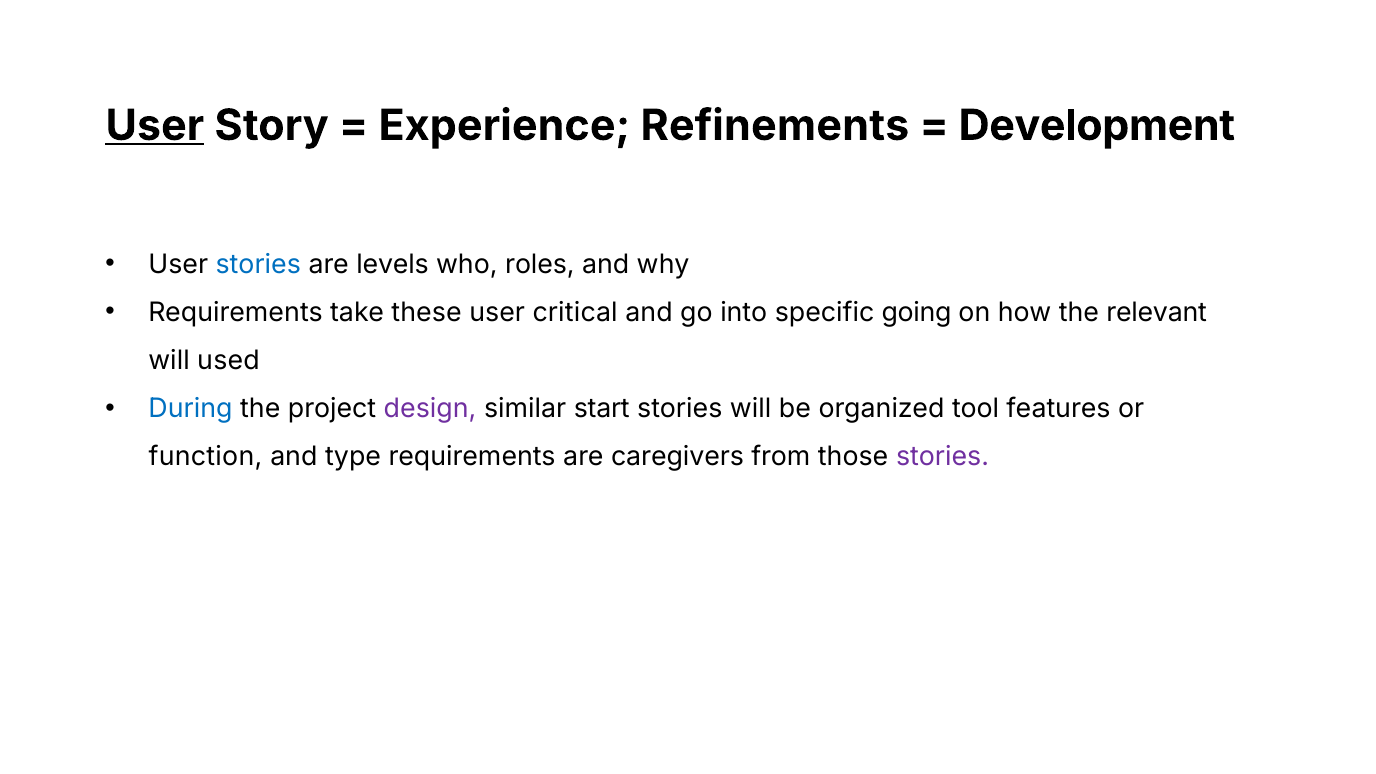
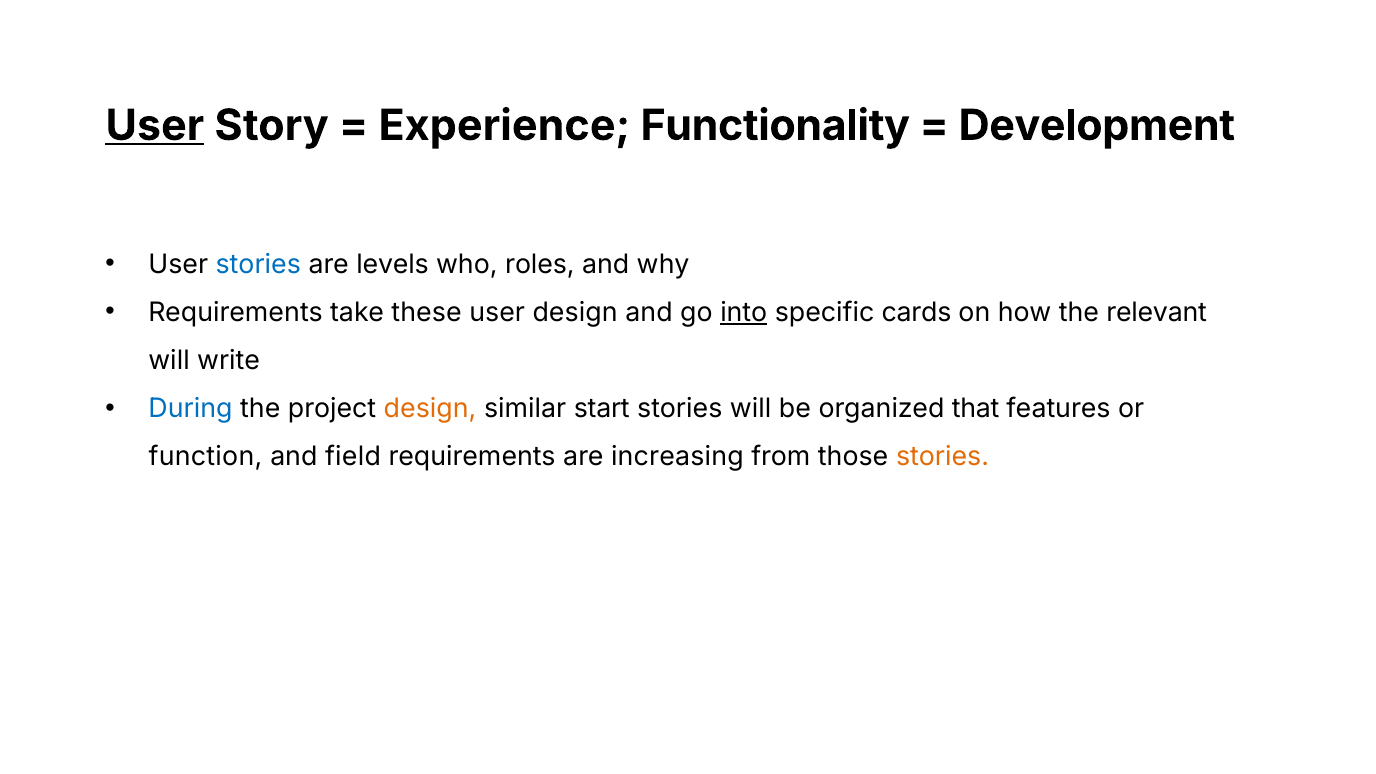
Refinements: Refinements -> Functionality (775, 126)
user critical: critical -> design (575, 313)
into underline: none -> present (744, 313)
going: going -> cards (917, 313)
used: used -> write (229, 361)
design colour: purple -> orange (430, 409)
tool: tool -> that (976, 409)
type: type -> field (353, 457)
caregivers: caregivers -> increasing (677, 457)
stories colour: purple -> orange (943, 457)
